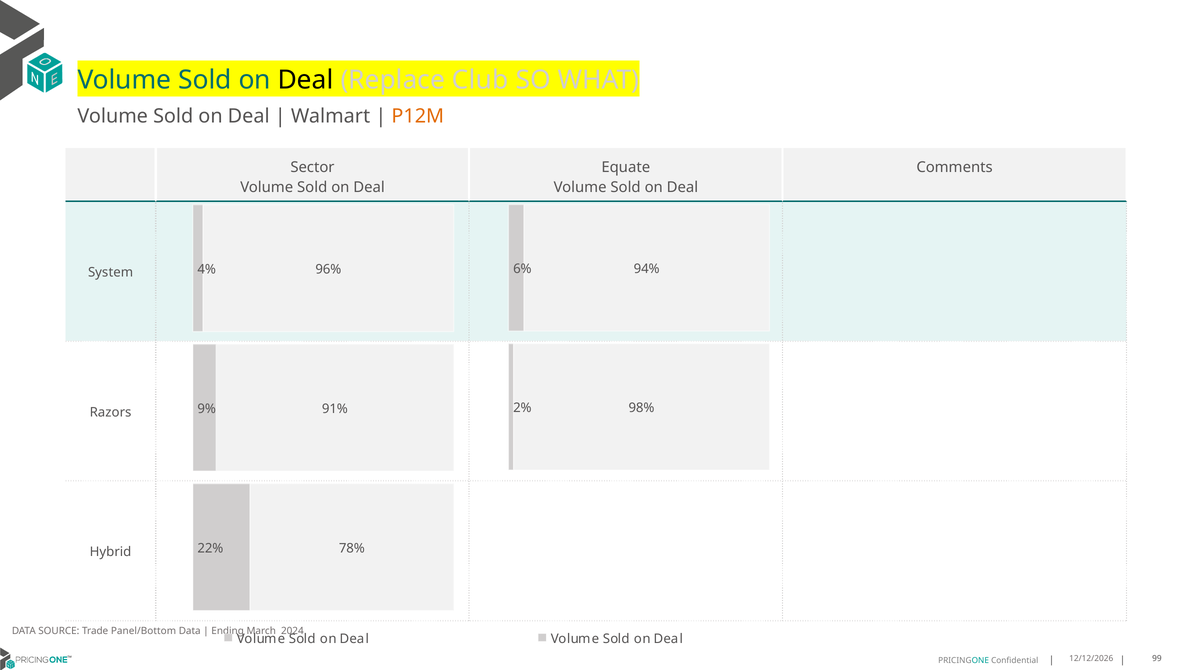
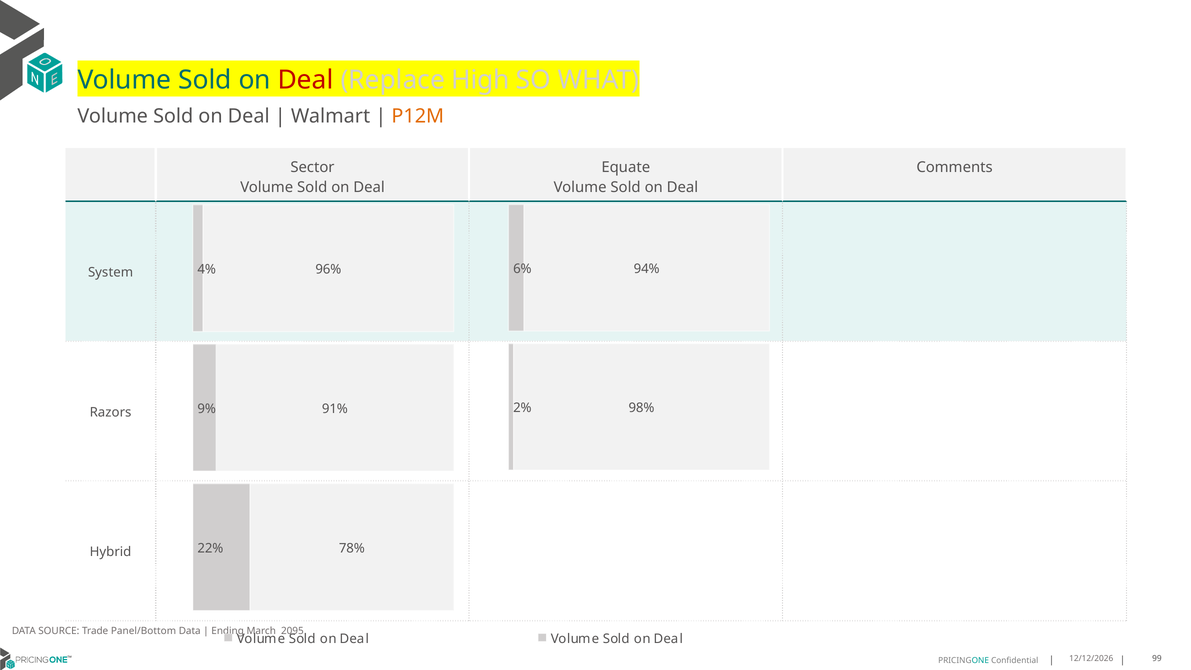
Deal colour: black -> red (305, 80)
Club: Club -> High (480, 80)
2024: 2024 -> 2095 (292, 631)
